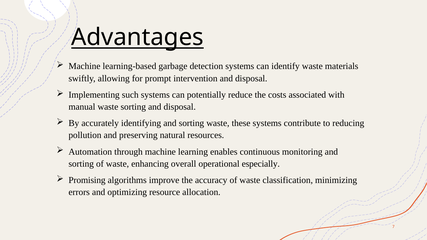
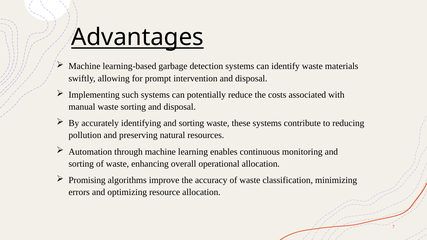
operational especially: especially -> allocation (261, 164)
